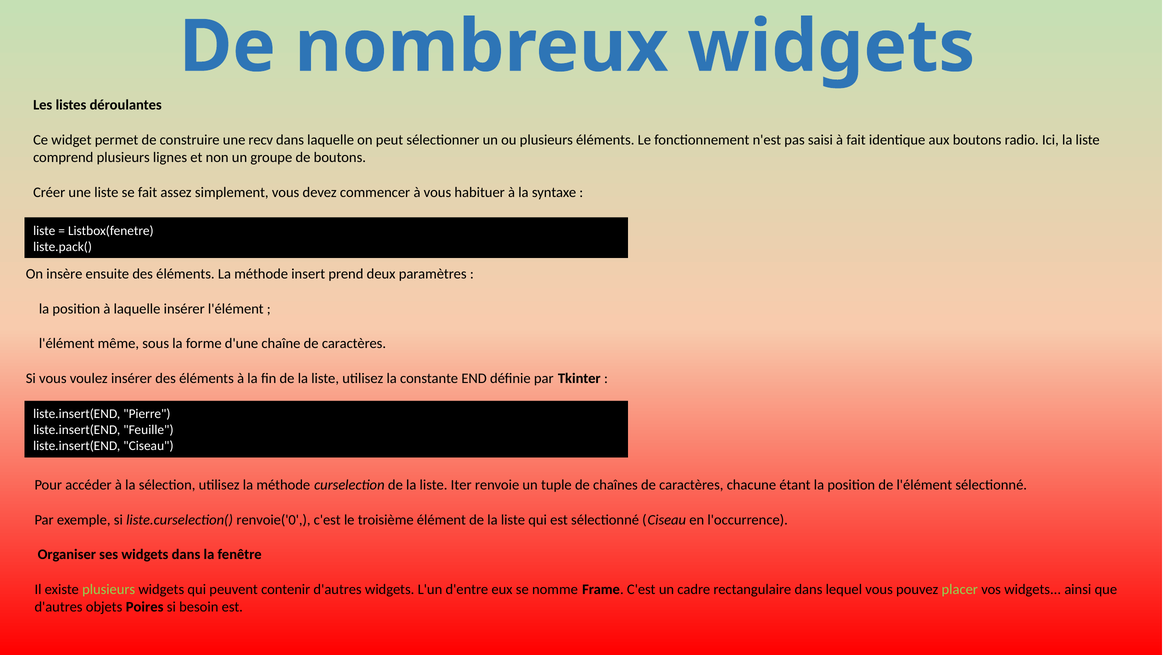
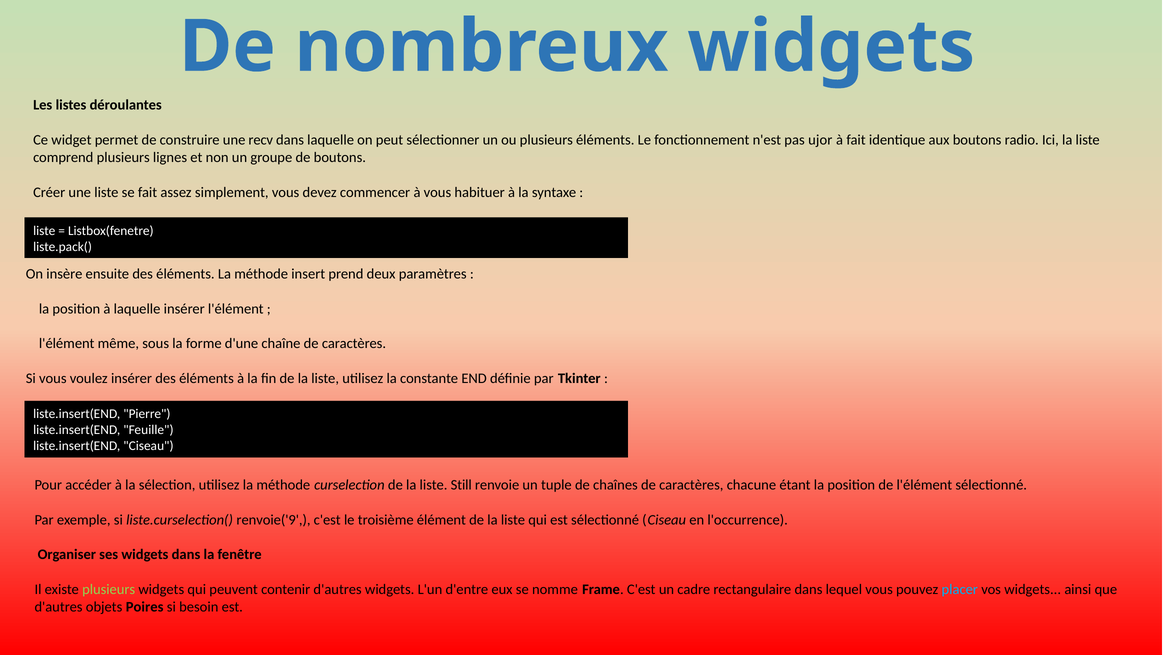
saisi: saisi -> ujor (820, 140)
Iter: Iter -> Still (461, 485)
renvoie('0: renvoie('0 -> renvoie('9 (273, 520)
placer colour: light green -> light blue (960, 590)
